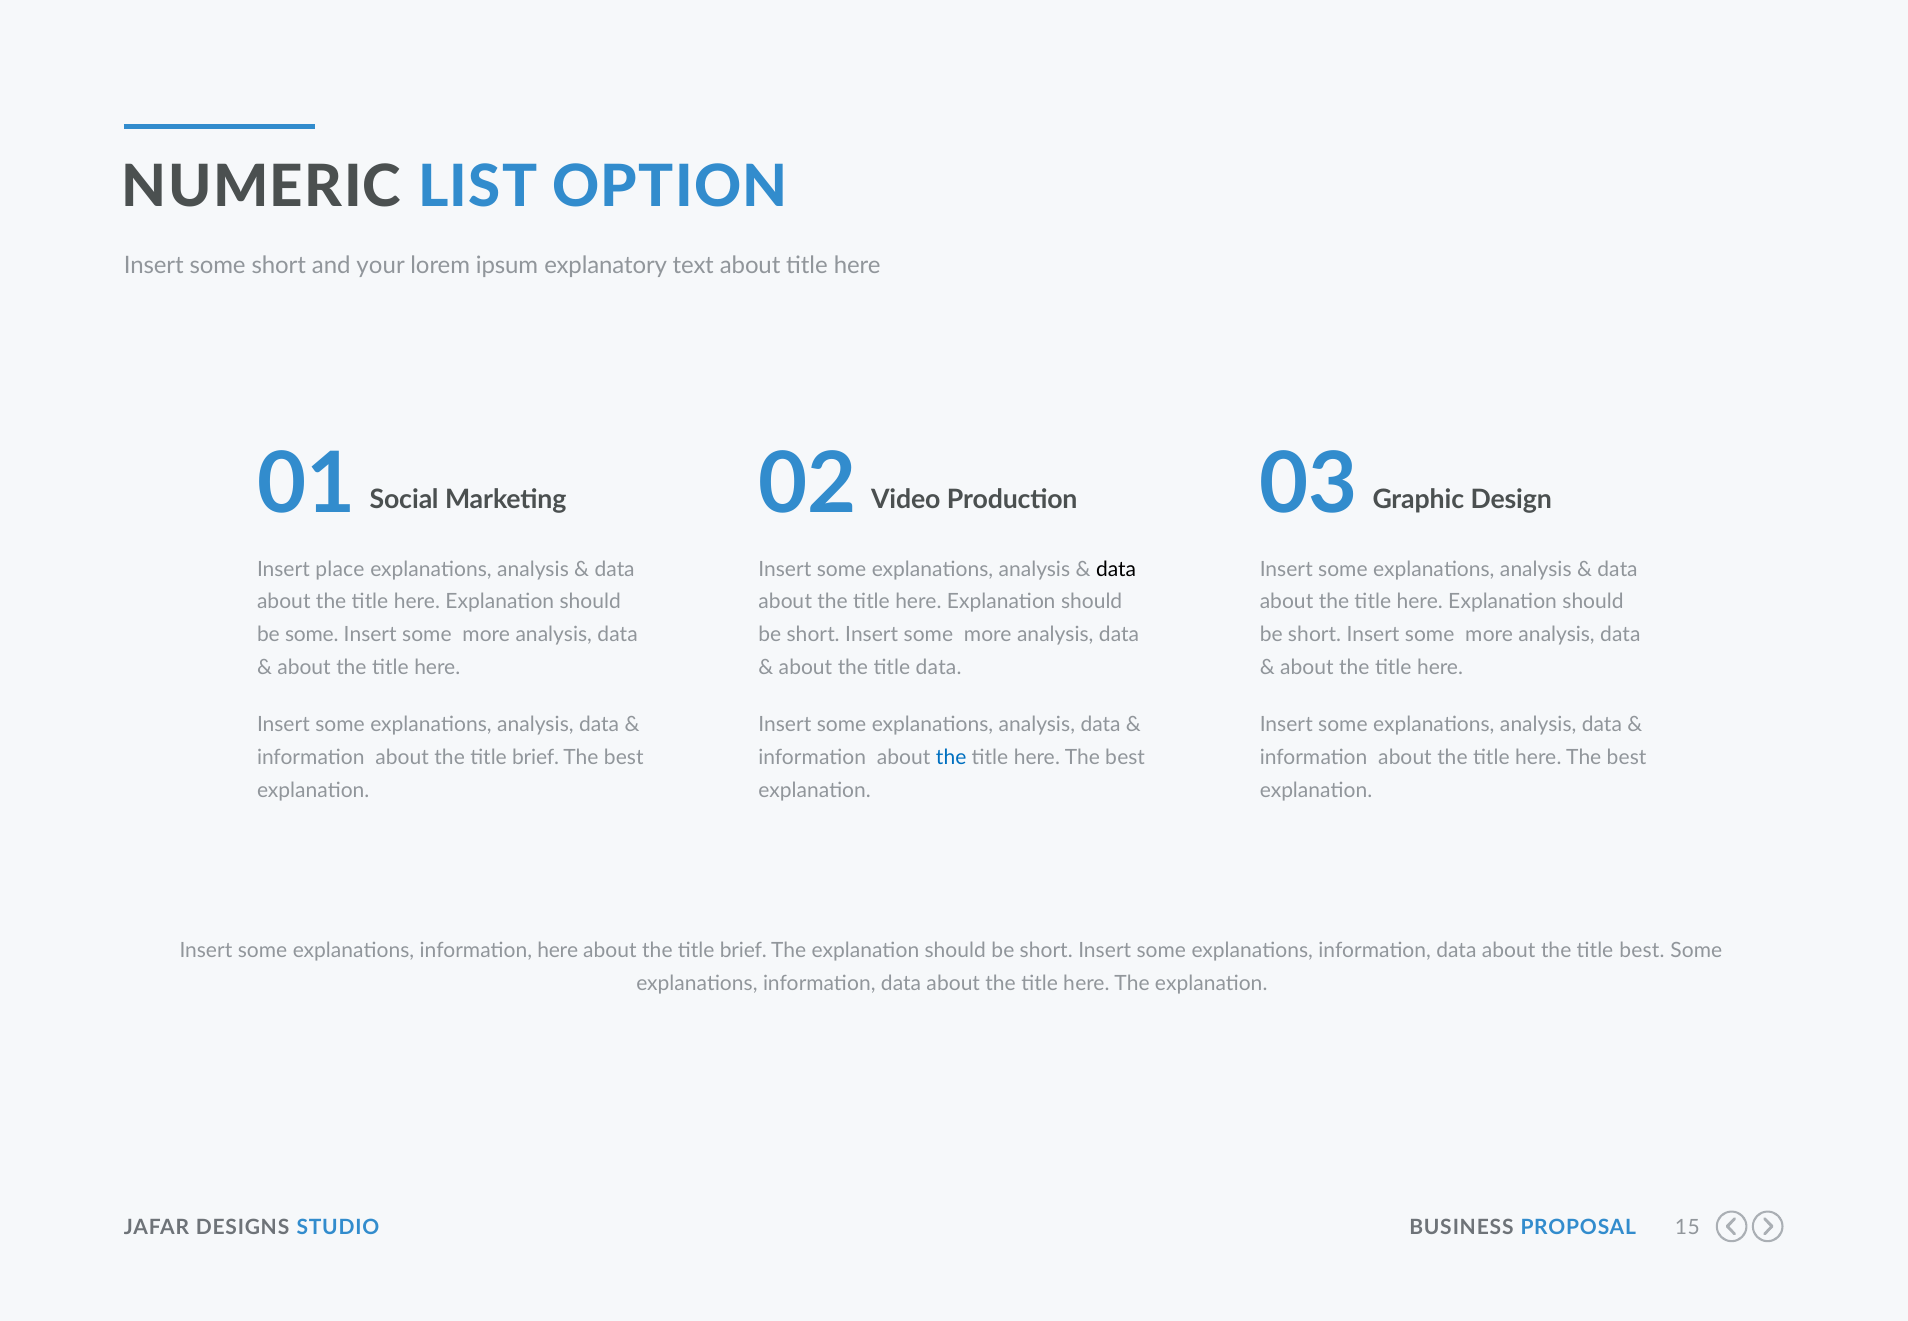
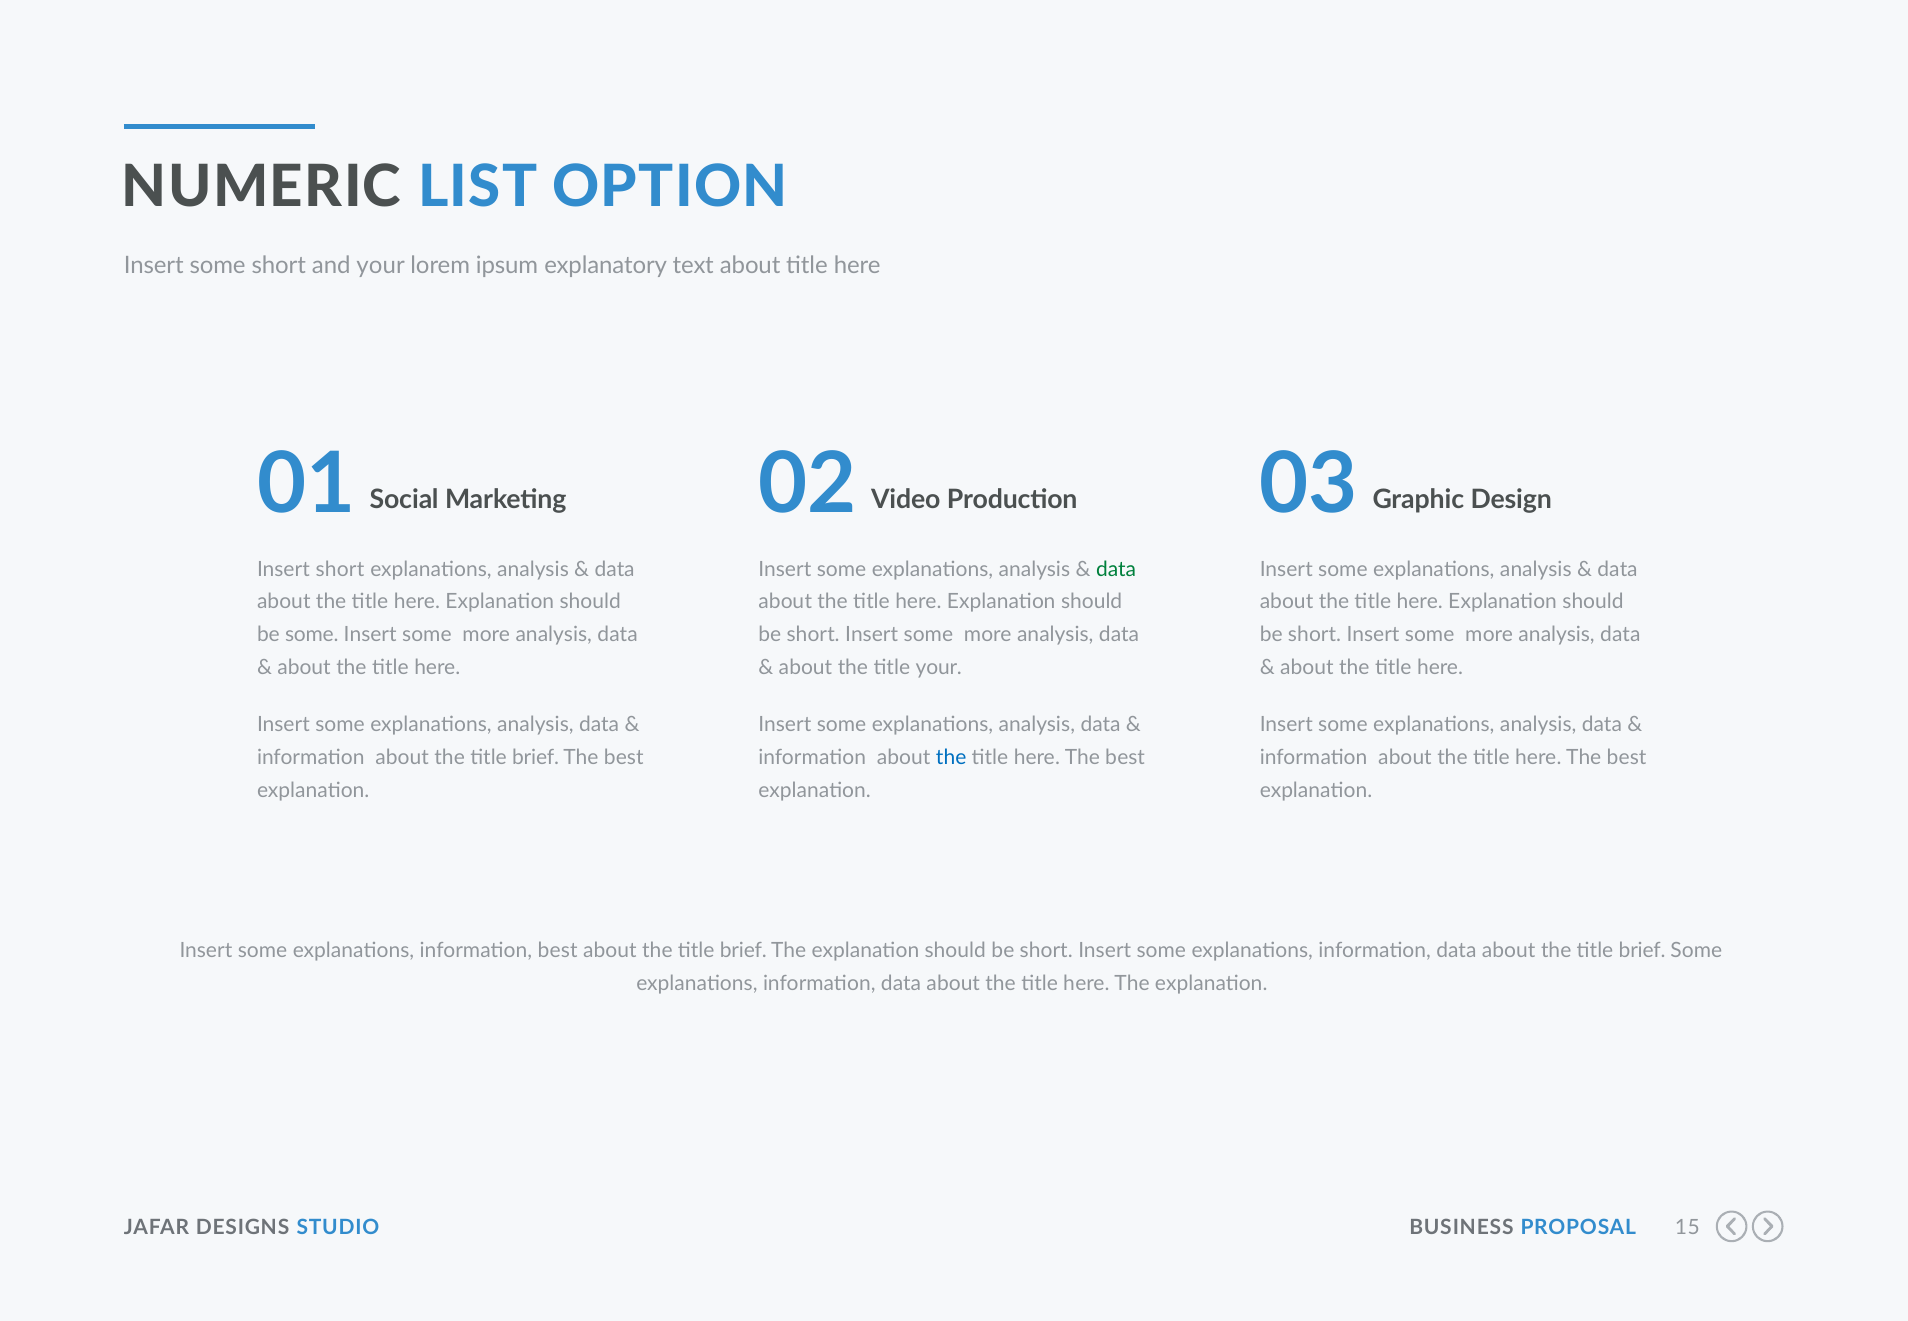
Insert place: place -> short (340, 569)
data colour: black -> green (1116, 569)
title data: data -> your (939, 668)
information here: here -> best (558, 951)
best: best -> brief (1642, 951)
